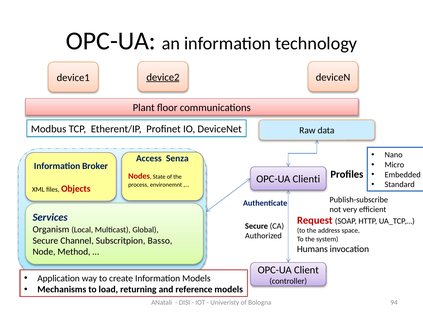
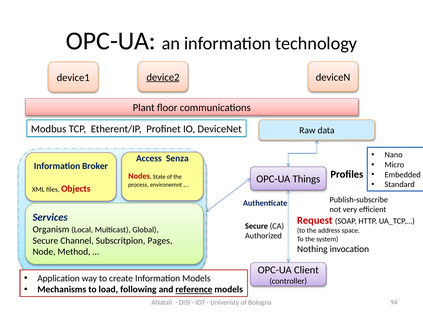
Clienti: Clienti -> Things (306, 179)
Basso: Basso -> Pages (160, 241)
Humans: Humans -> Nothing (312, 249)
returning: returning -> following (138, 290)
reference underline: none -> present (194, 290)
